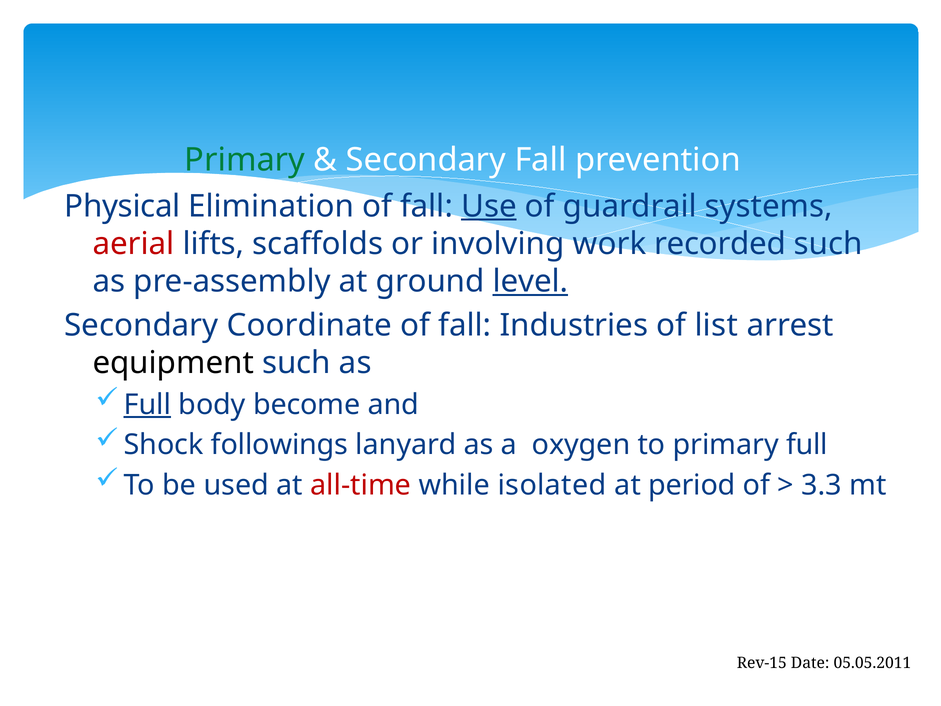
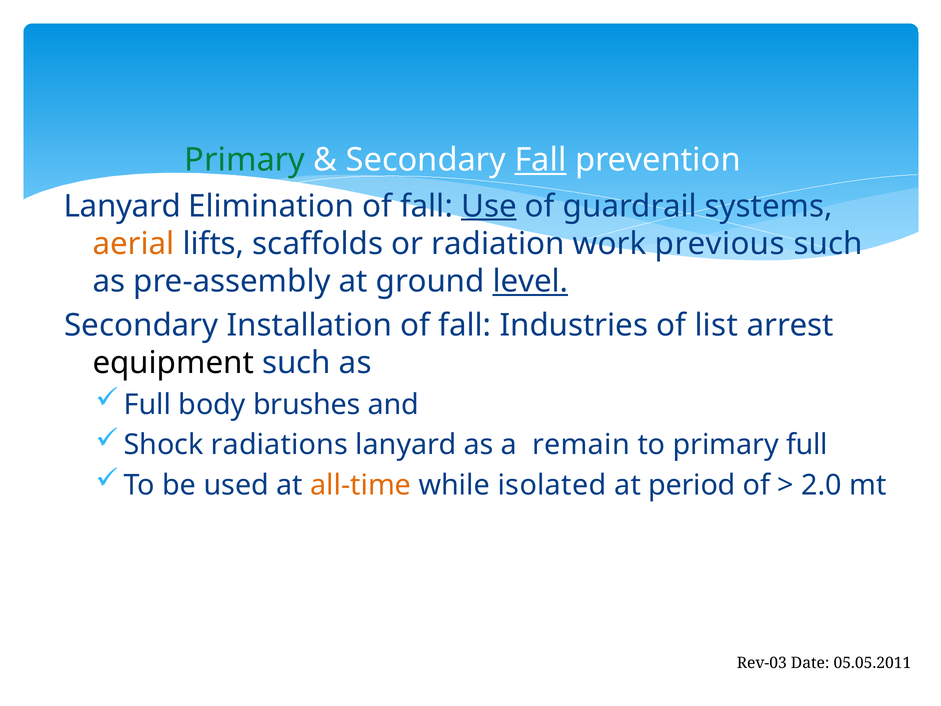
Fall underline: none -> present (541, 160)
Physical: Physical -> Lanyard (122, 206)
aerial colour: red -> orange (134, 244)
involving: involving -> radiation (498, 244)
recorded: recorded -> previous (720, 244)
Coordinate: Coordinate -> Installation (309, 325)
Full underline: present -> none (147, 405)
become: become -> brushes (307, 405)
followings: followings -> radiations (279, 445)
oxygen: oxygen -> remain (581, 445)
all-time colour: red -> orange (361, 485)
3.3: 3.3 -> 2.0 (822, 485)
Rev-15: Rev-15 -> Rev-03 (762, 663)
